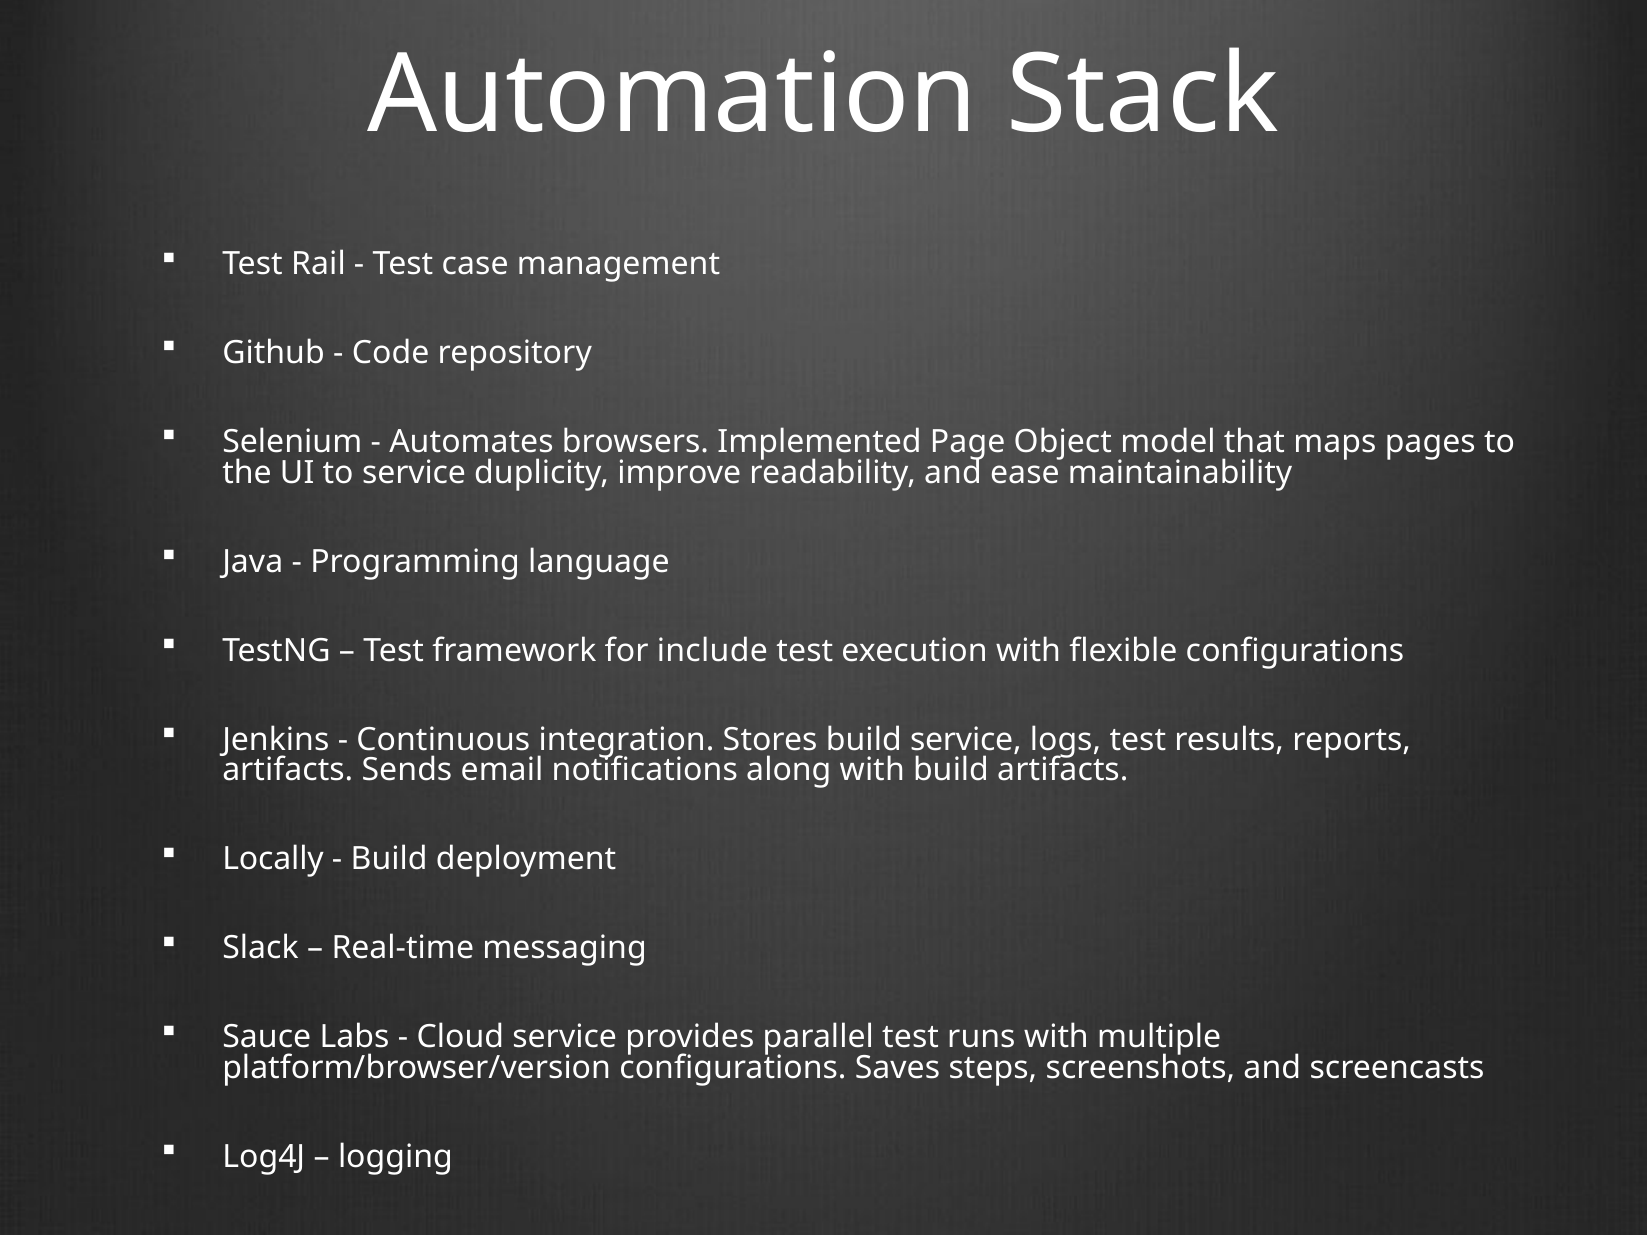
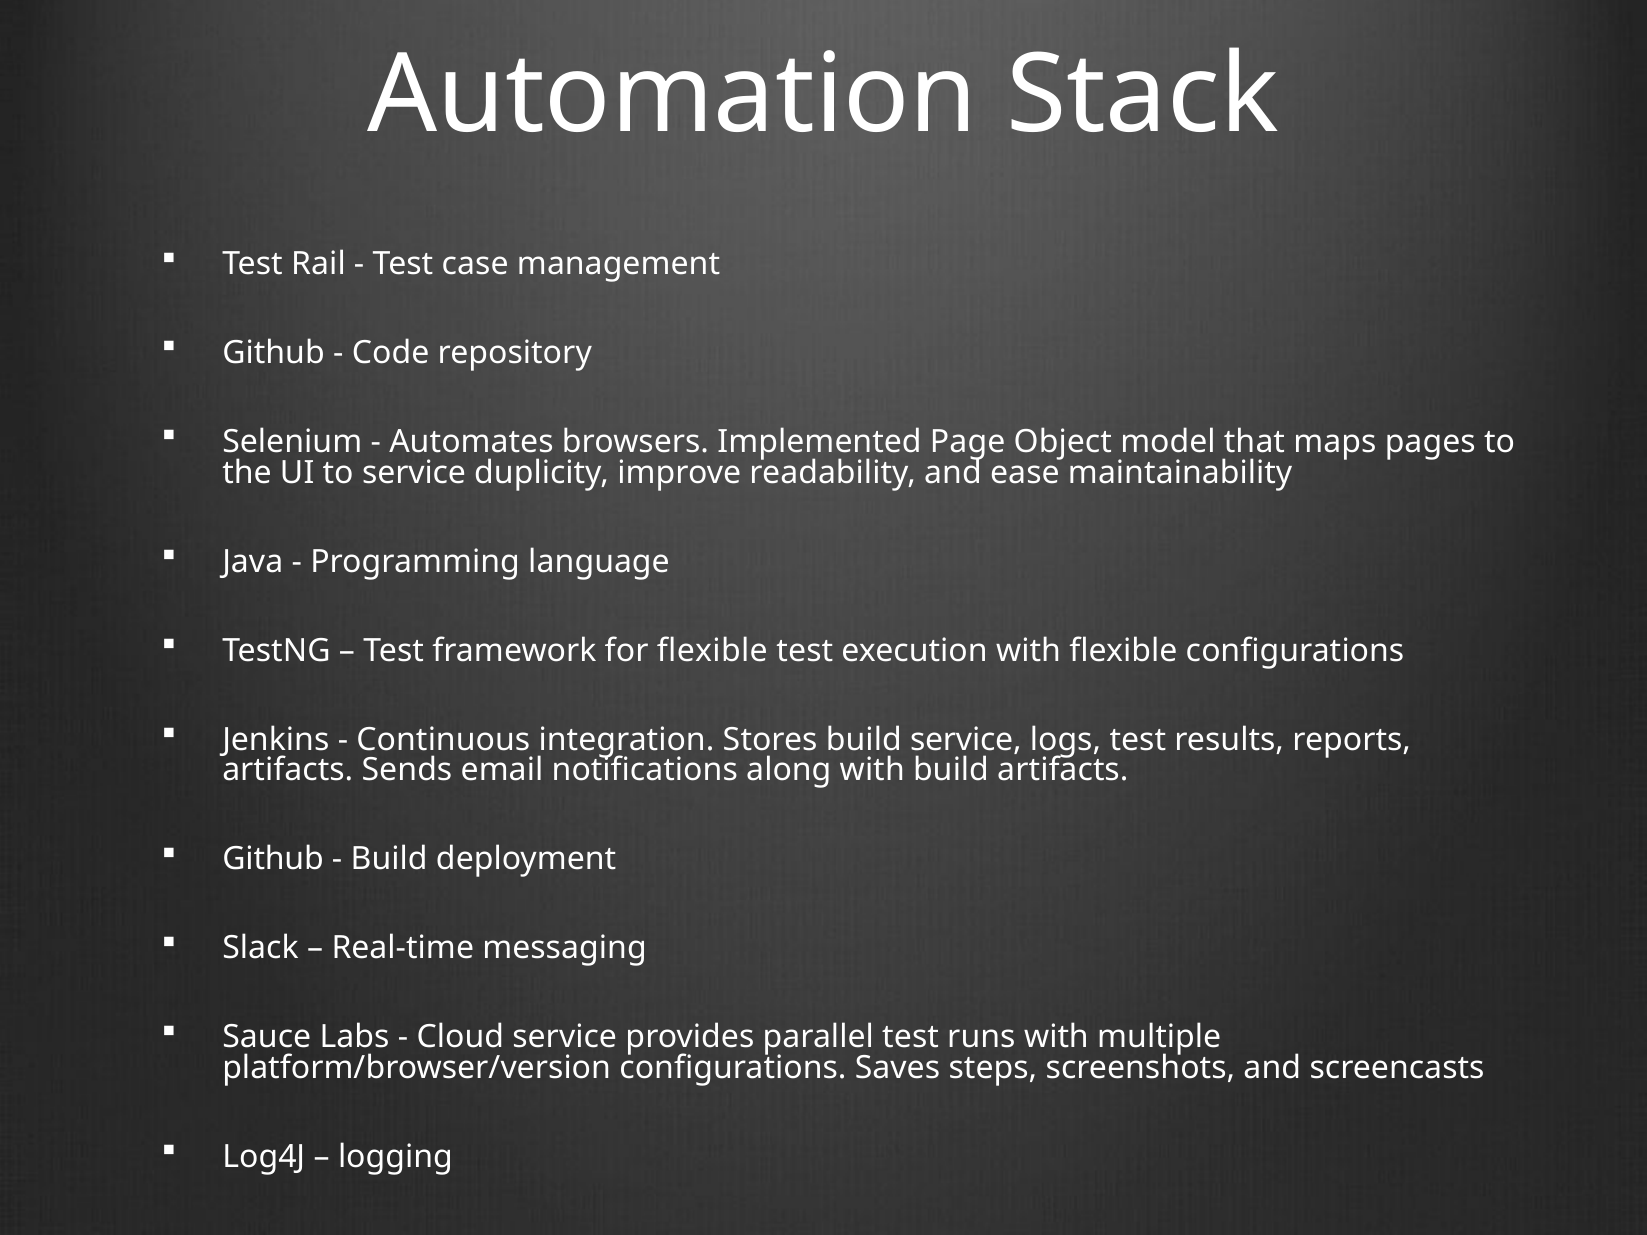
for include: include -> flexible (712, 651)
Locally: Locally -> Github (273, 859)
